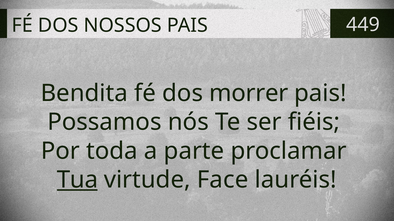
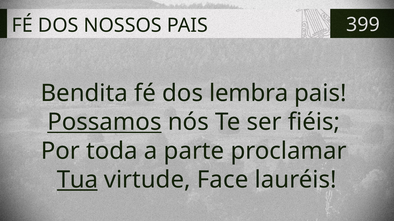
449: 449 -> 399 (363, 25)
morrer: morrer -> lembra (249, 94)
Possamos underline: none -> present (104, 122)
